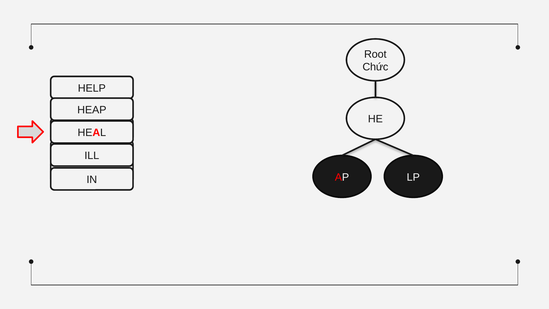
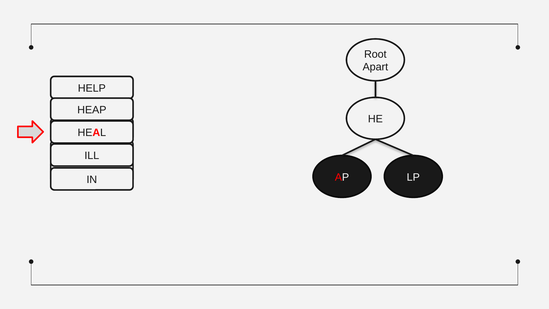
Chức: Chức -> Apart (375, 67)
